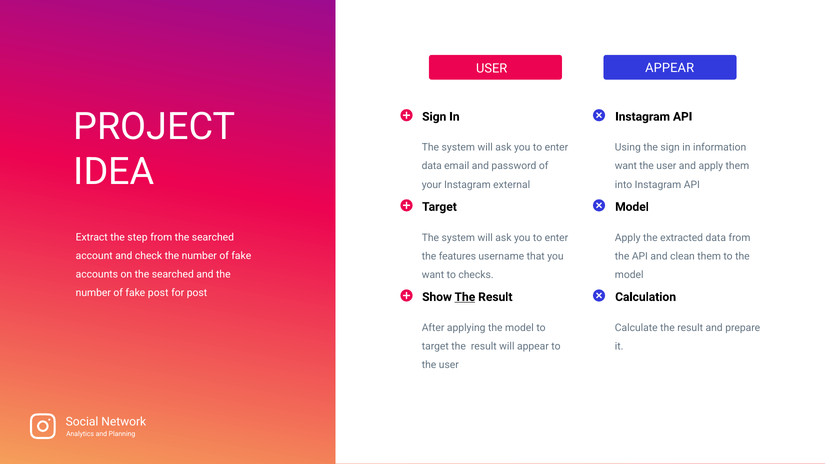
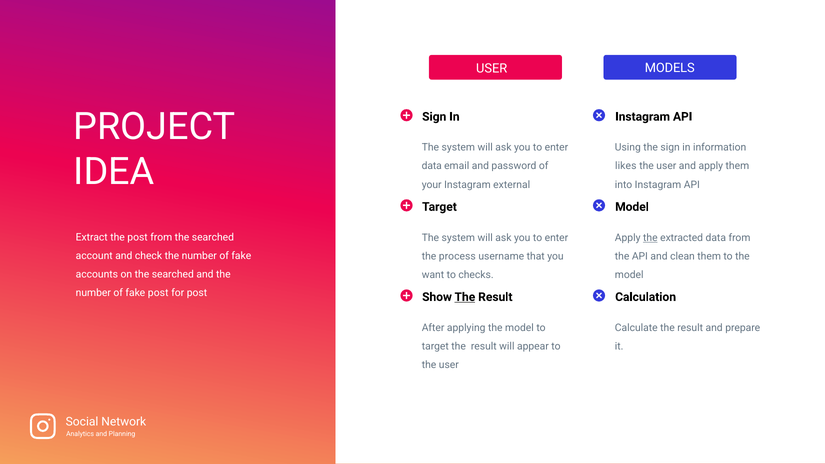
USER APPEAR: APPEAR -> MODELS (670, 68)
want: want -> likes (626, 166)
the step: step -> post (138, 237)
the underline: none -> present (650, 238)
features: features -> process (457, 256)
